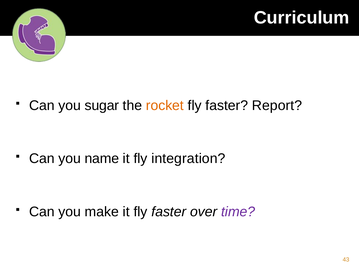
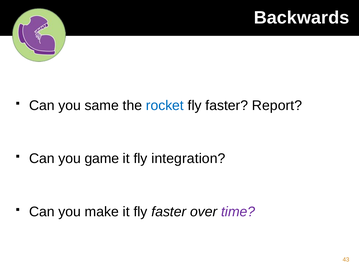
Curriculum: Curriculum -> Backwards (302, 18)
sugar: sugar -> same (102, 106)
rocket colour: orange -> blue (165, 106)
name: name -> game (102, 159)
